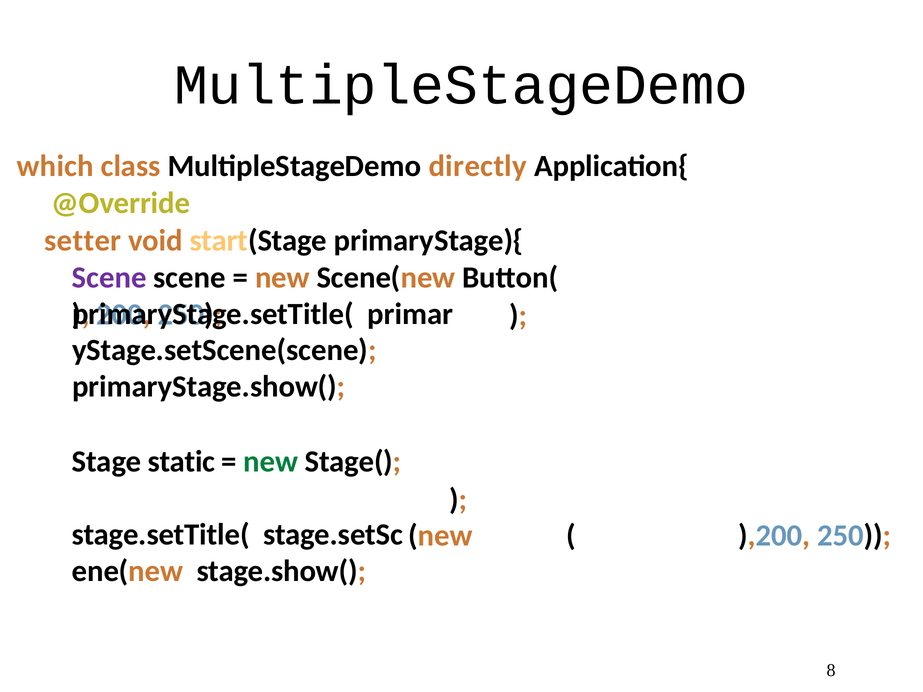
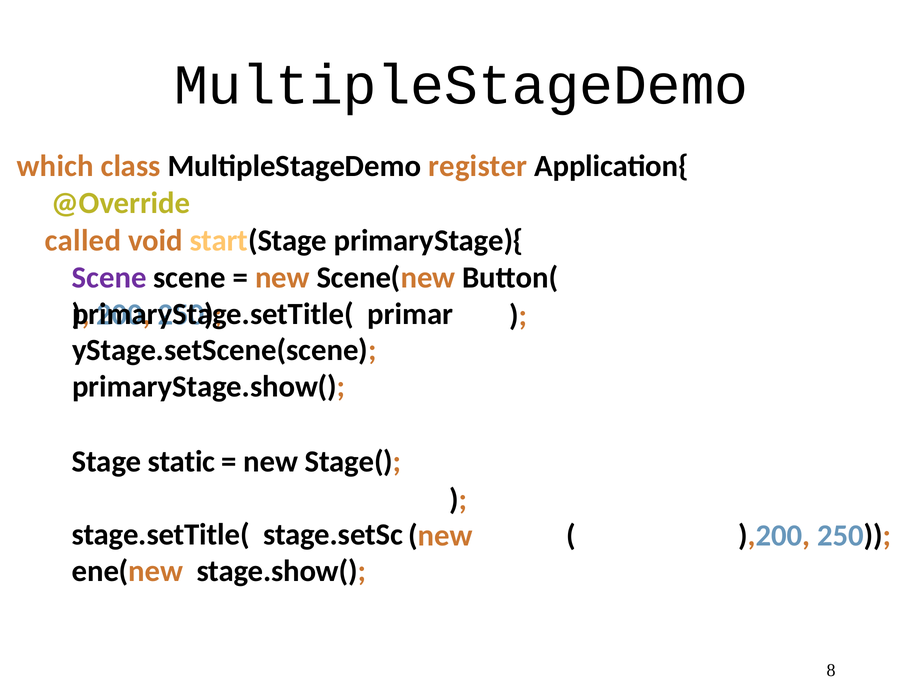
directly: directly -> register (478, 166)
setter: setter -> called (83, 241)
new colour: green -> black (271, 462)
